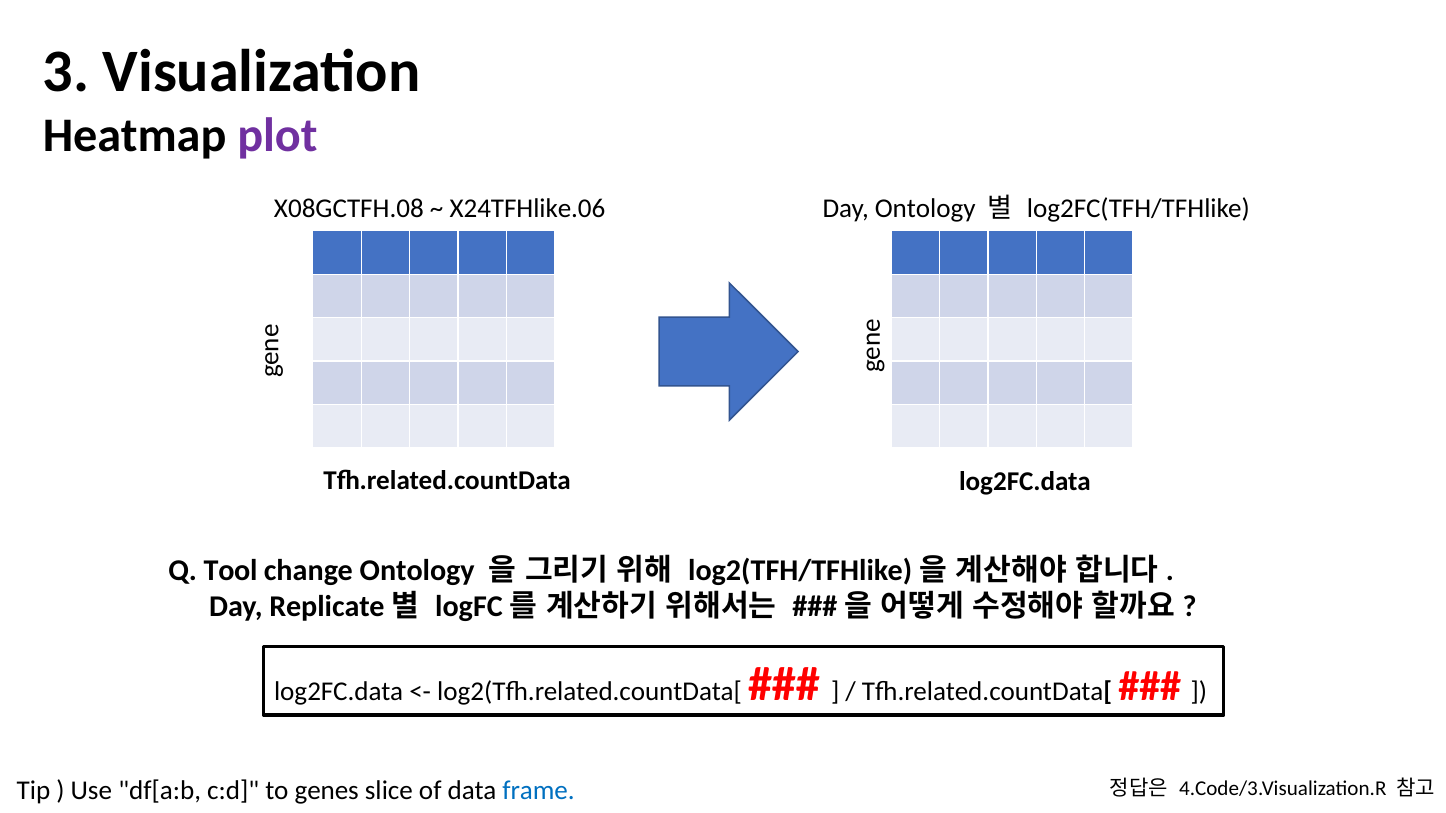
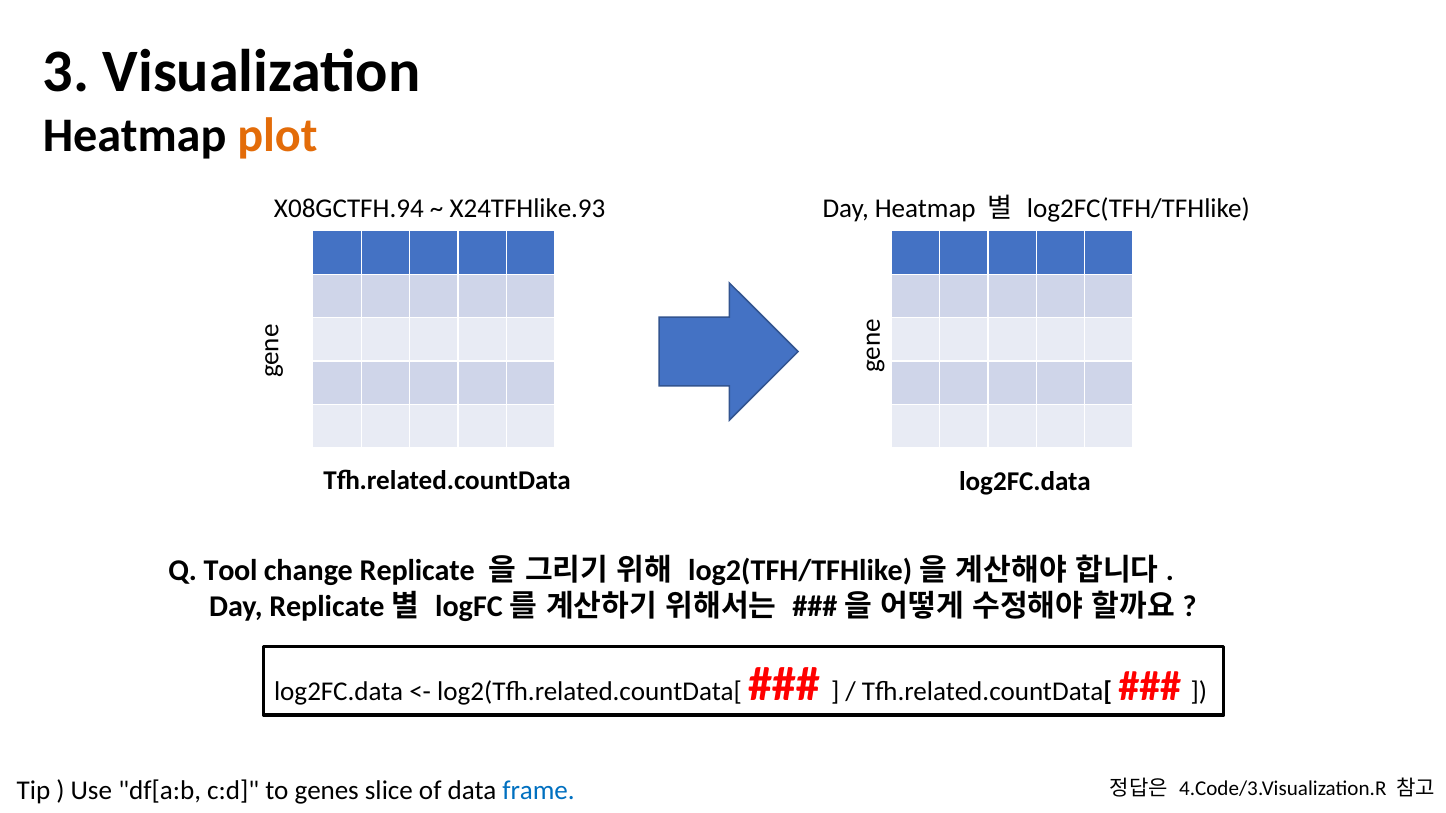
plot colour: purple -> orange (277, 136)
X08GCTFH.08: X08GCTFH.08 -> X08GCTFH.94 (349, 208)
X24TFHlike.06: X24TFHlike.06 -> X24TFHlike.93 (527, 208)
Day Ontology: Ontology -> Heatmap (925, 208)
change Ontology: Ontology -> Replicate (417, 571)
